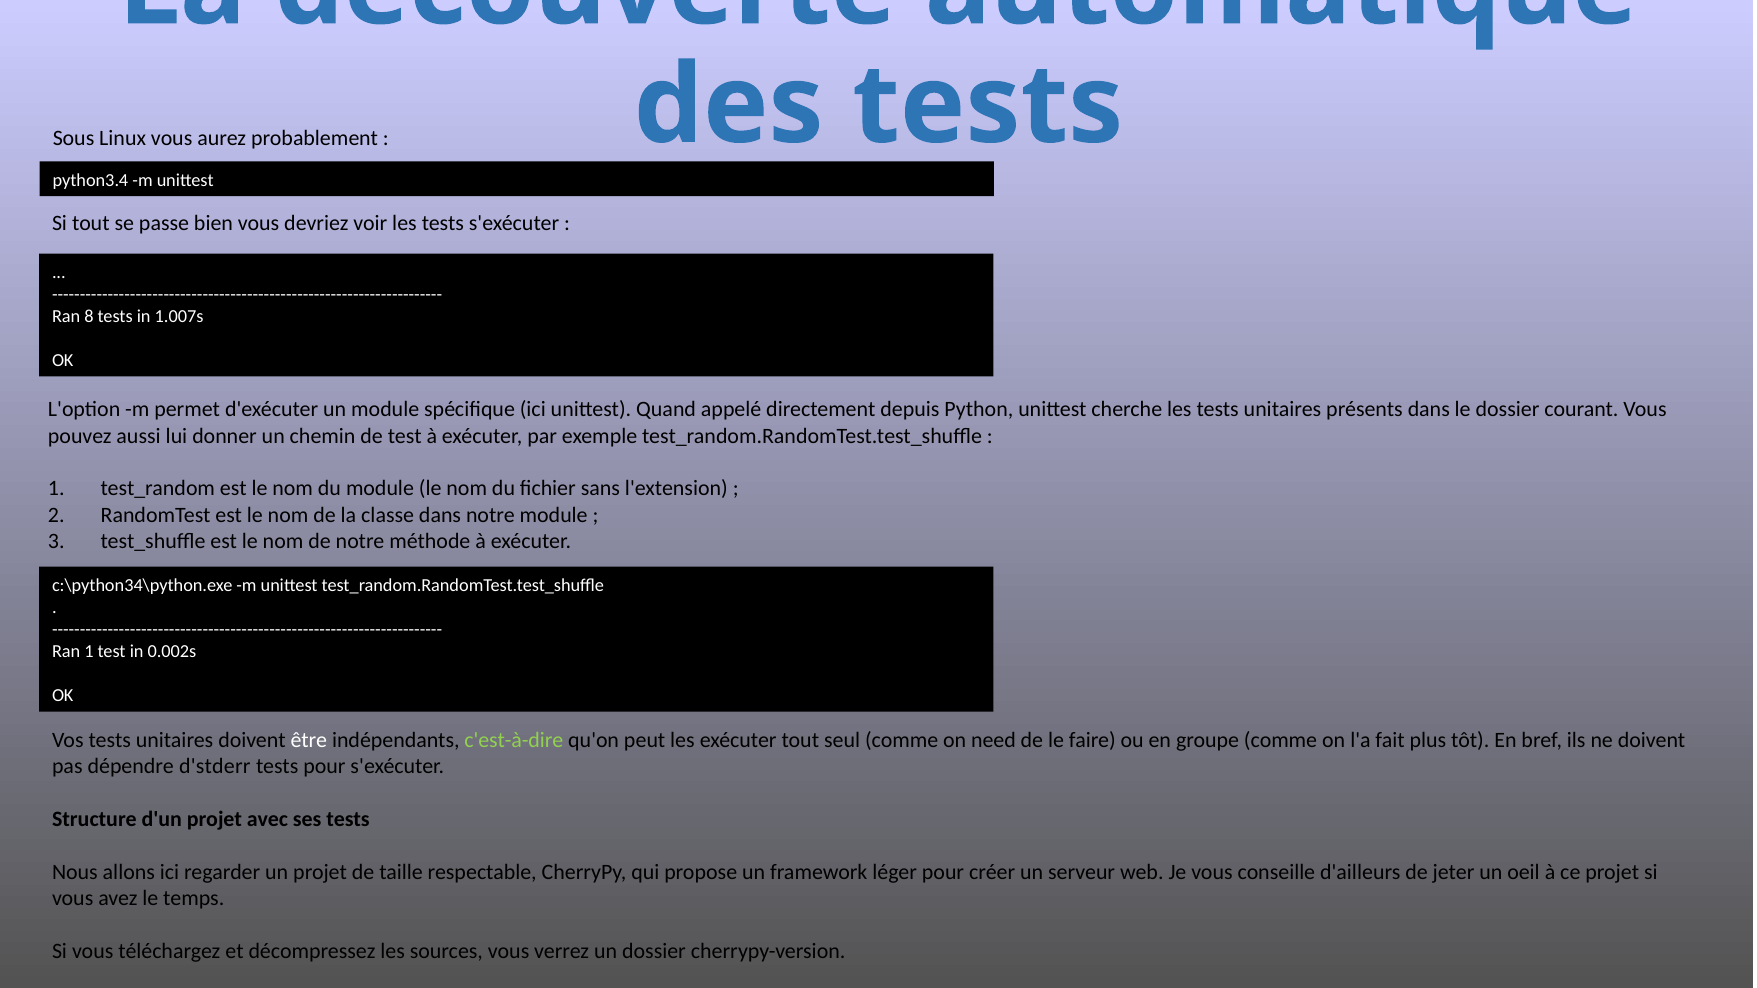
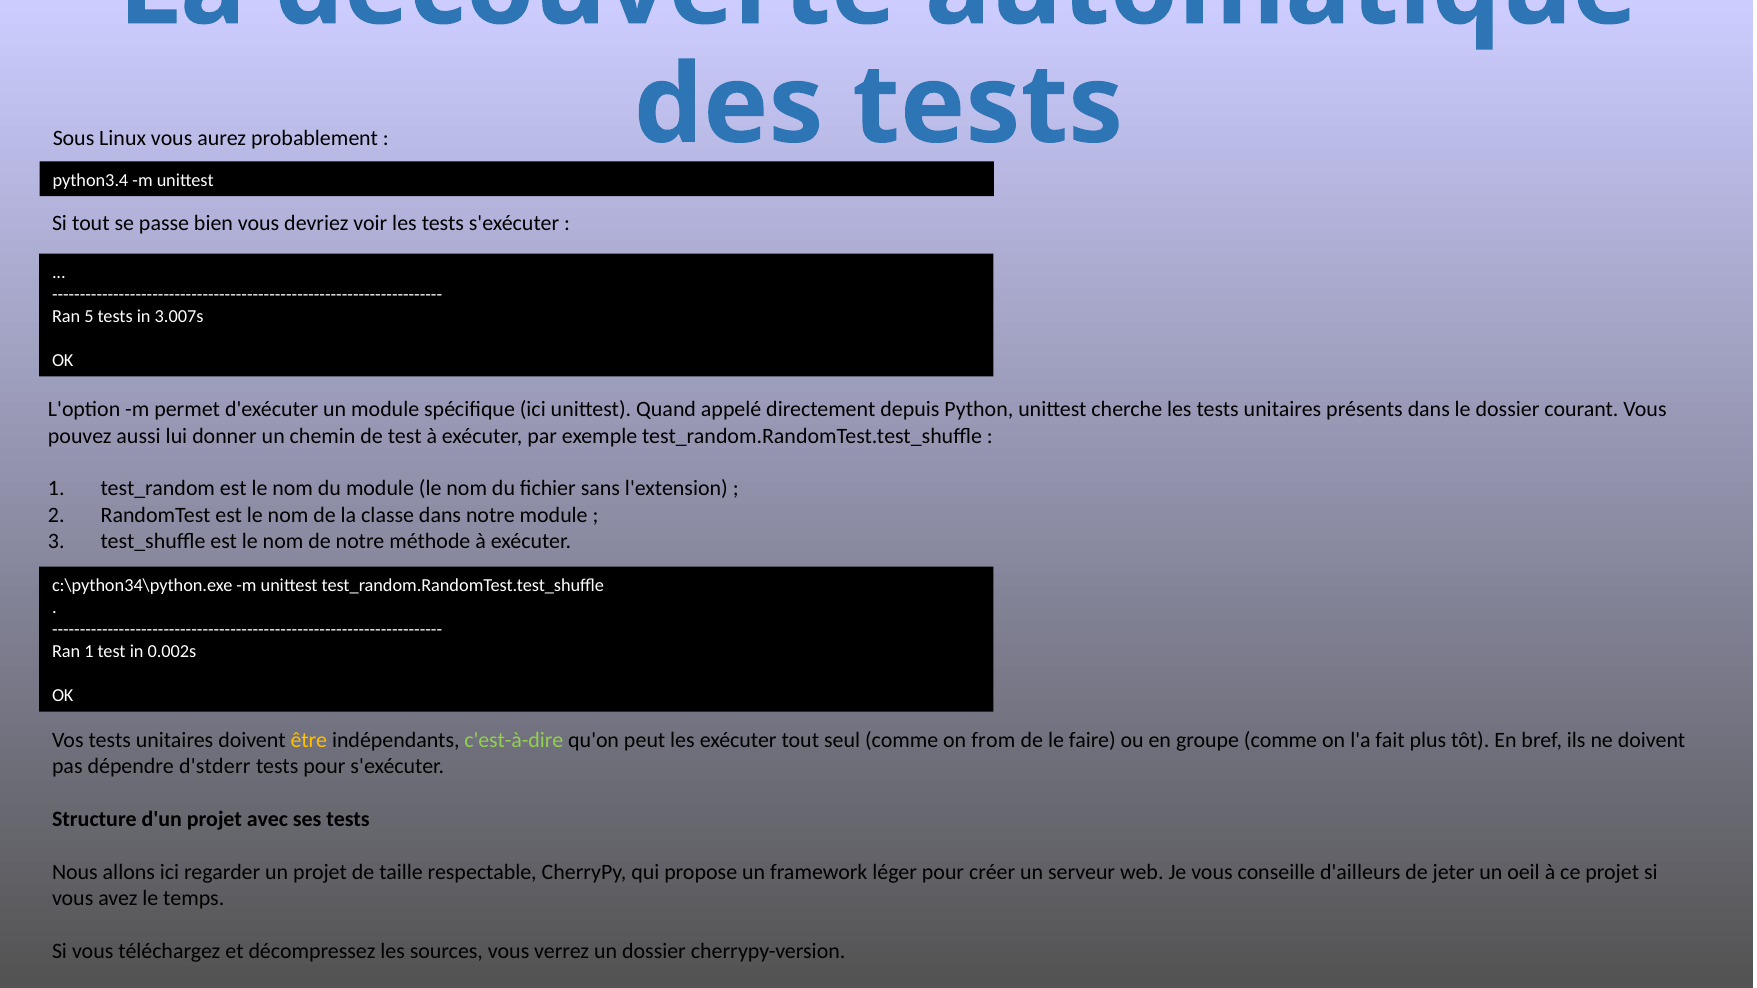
8: 8 -> 5 (89, 316)
1.007s: 1.007s -> 3.007s (179, 316)
être colour: white -> yellow (309, 741)
need: need -> from (993, 741)
